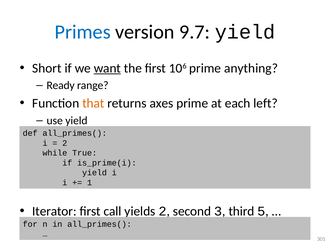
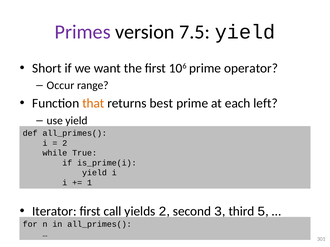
Primes colour: blue -> purple (83, 32)
9.7: 9.7 -> 7.5 (195, 32)
want underline: present -> none (107, 68)
anything: anything -> operator (251, 68)
Ready: Ready -> Occur (60, 86)
axes: axes -> best (161, 104)
